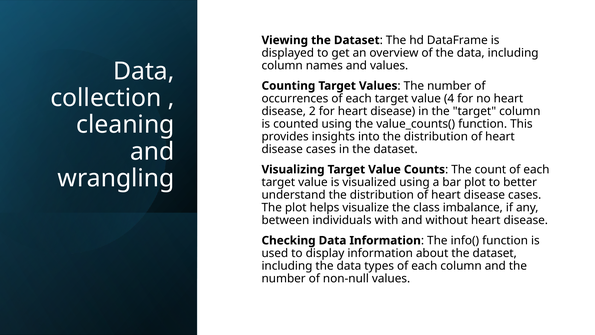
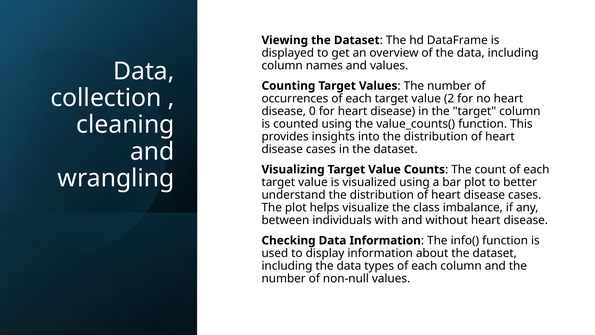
4: 4 -> 2 (449, 98)
2: 2 -> 0 (312, 111)
